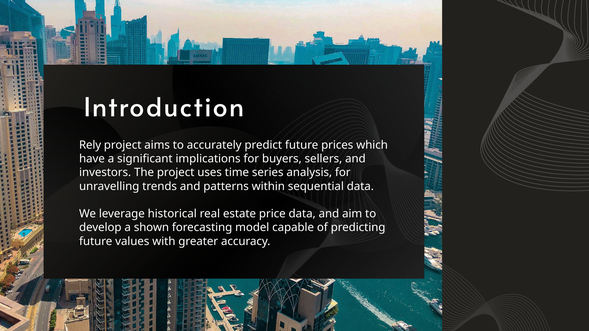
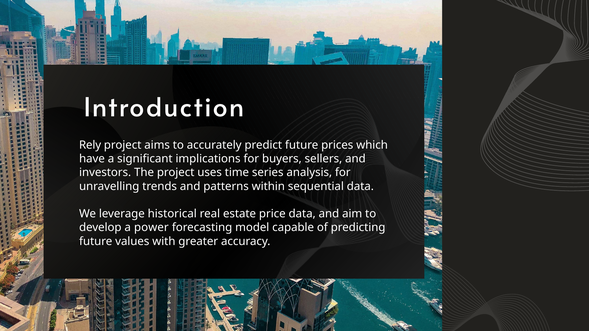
shown: shown -> power (151, 228)
